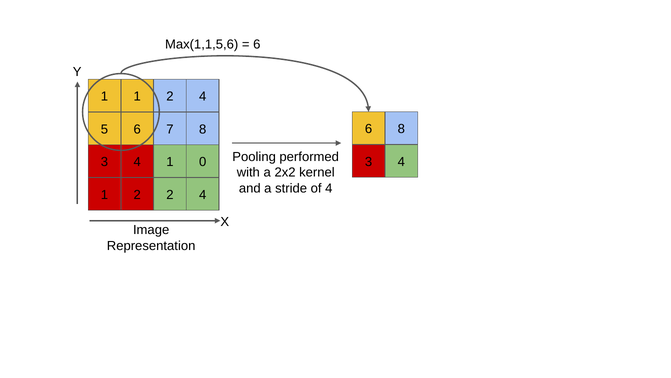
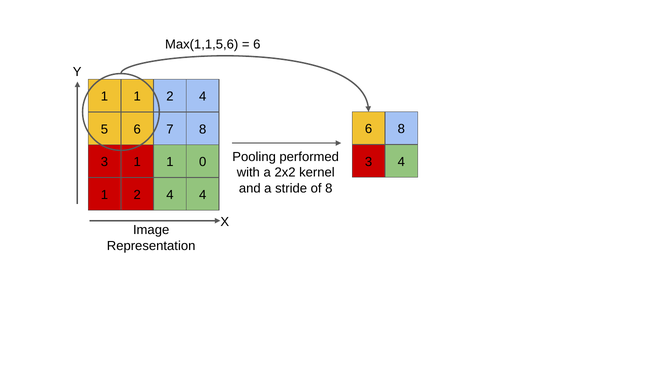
4: 4 -> 1 (137, 162)
of 4: 4 -> 8 (329, 188)
2: 2 -> 4 (170, 195)
